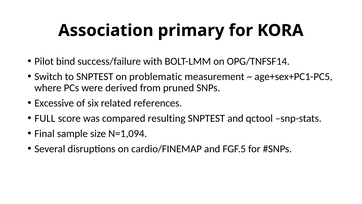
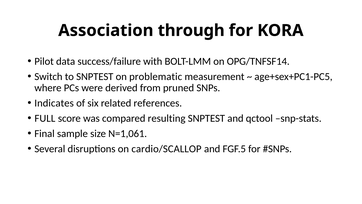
primary: primary -> through (191, 30)
bind: bind -> data (66, 61)
Excessive: Excessive -> Indicates (54, 103)
N=1,094: N=1,094 -> N=1,061 (128, 133)
cardio/FINEMAP: cardio/FINEMAP -> cardio/SCALLOP (166, 148)
